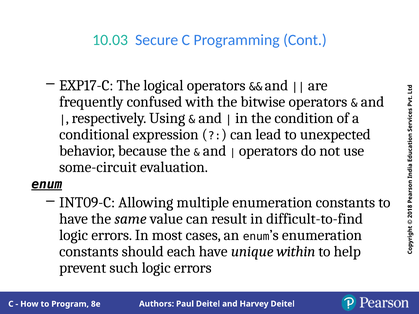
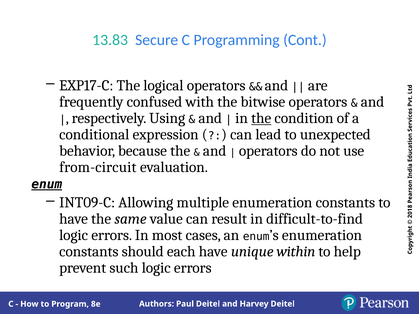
10.03: 10.03 -> 13.83 (110, 40)
the underline: none -> present (261, 118)
some-circuit: some-circuit -> from-circuit (98, 167)
